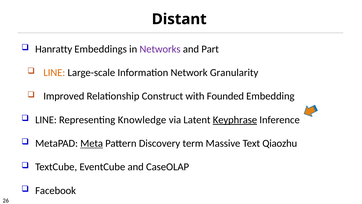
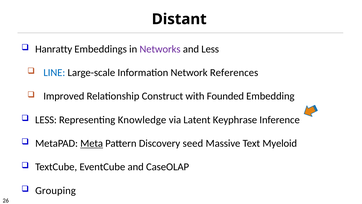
and Part: Part -> Less (210, 49)
LINE colour: orange -> blue (54, 73)
Granularity: Granularity -> References (234, 73)
LINE: LINE -> LESS (46, 120)
Keyphrase underline: present -> none (235, 120)
term: term -> seed (193, 143)
Qiaozhu: Qiaozhu -> Myeloid (280, 143)
Facebook: Facebook -> Grouping (56, 190)
